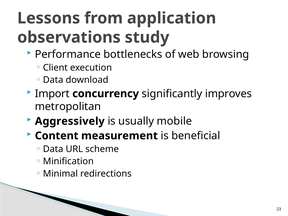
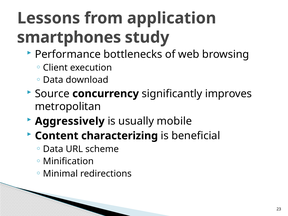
observations: observations -> smartphones (69, 37)
Import: Import -> Source (52, 94)
measurement: measurement -> characterizing (120, 136)
